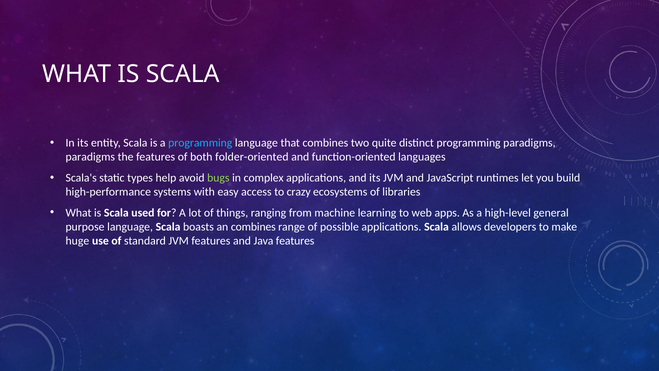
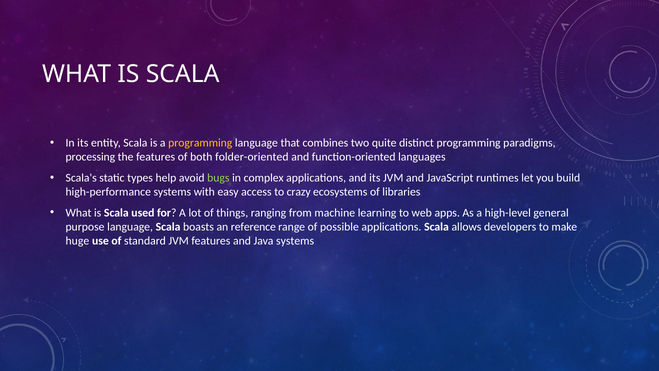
programming colour: light blue -> yellow (200, 143)
paradigms: paradigms -> processing (90, 157)
an combines: combines -> reference (253, 227)
Java features: features -> systems (295, 241)
